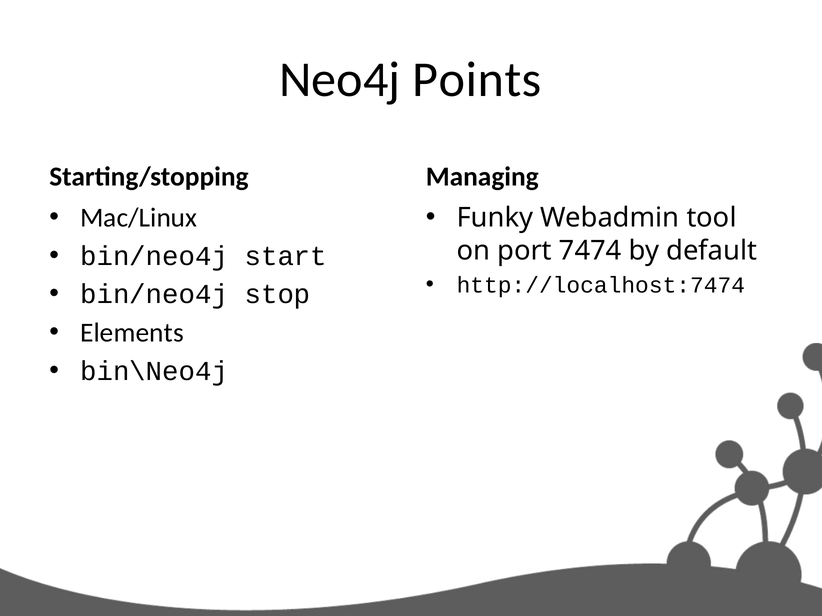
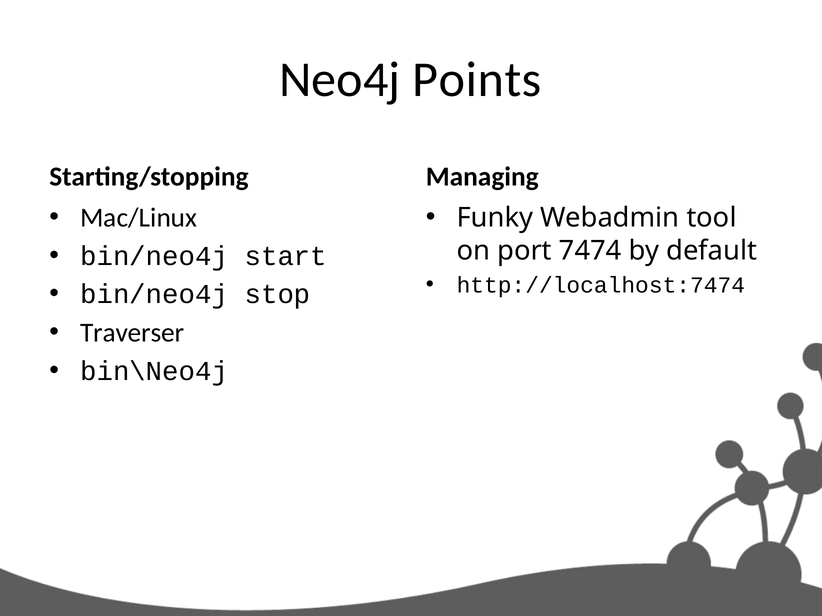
Elements: Elements -> Traverser (132, 333)
